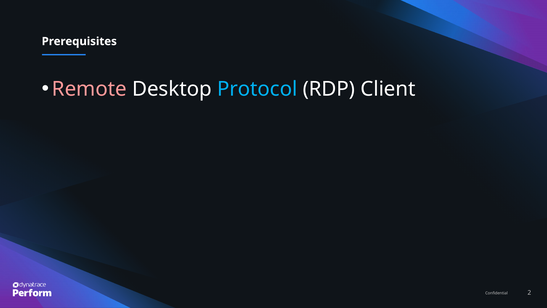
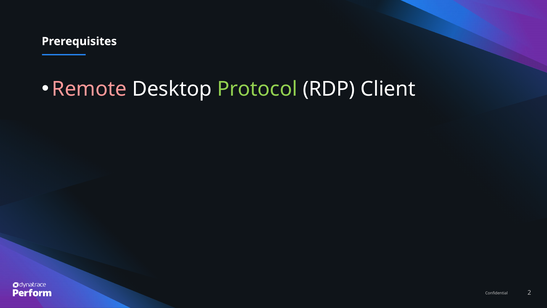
Protocol colour: light blue -> light green (257, 89)
